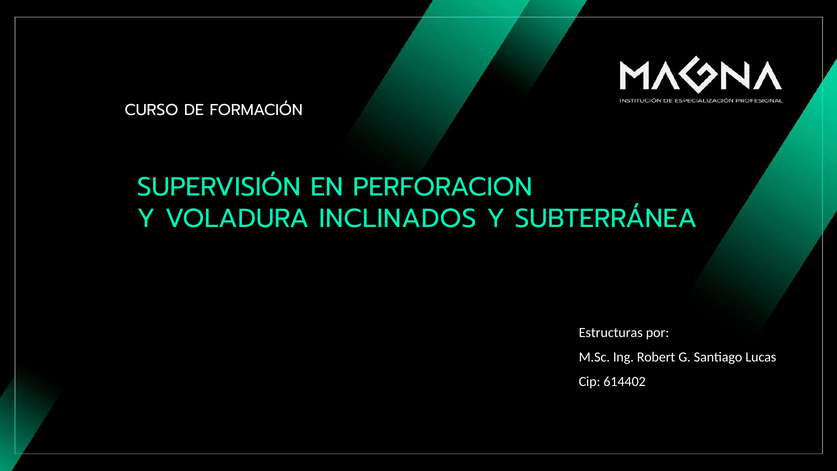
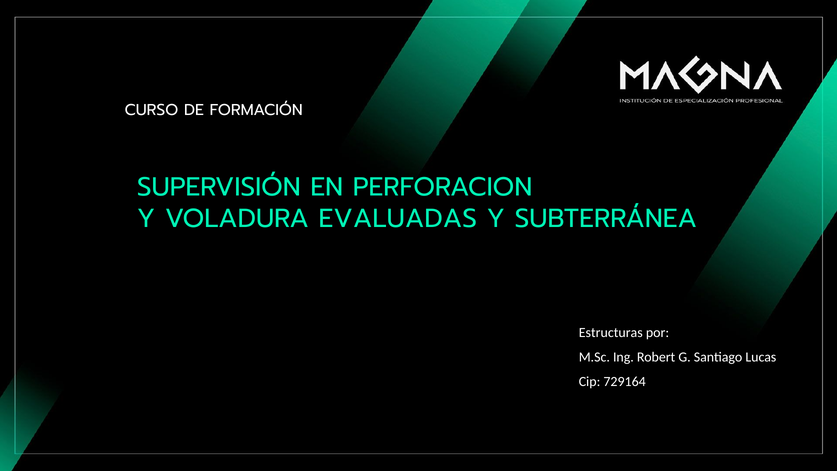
INCLINADOS: INCLINADOS -> EVALUADAS (398, 218)
614402: 614402 -> 729164 (625, 381)
